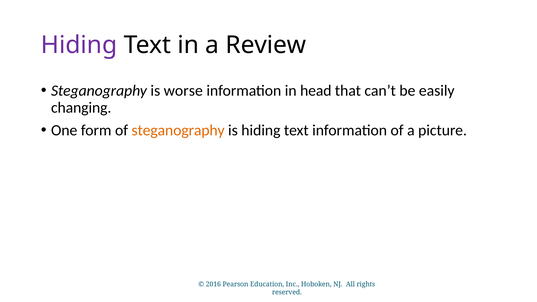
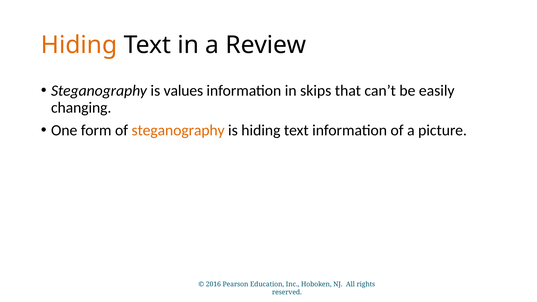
Hiding colour: purple -> orange (79, 45)
worse: worse -> values (183, 91)
head: head -> skips (316, 91)
